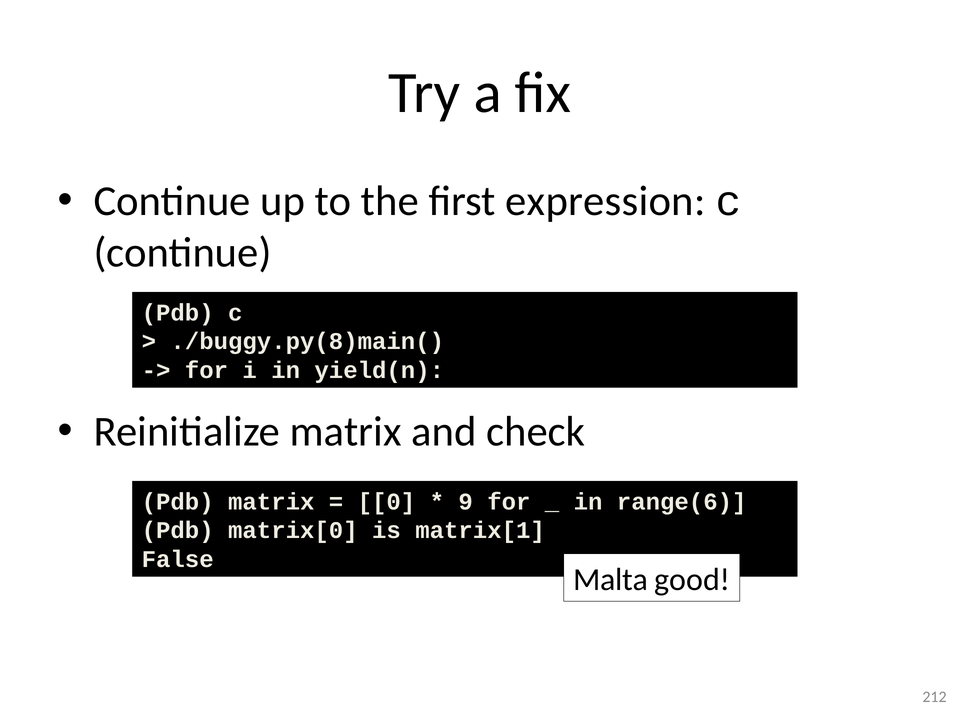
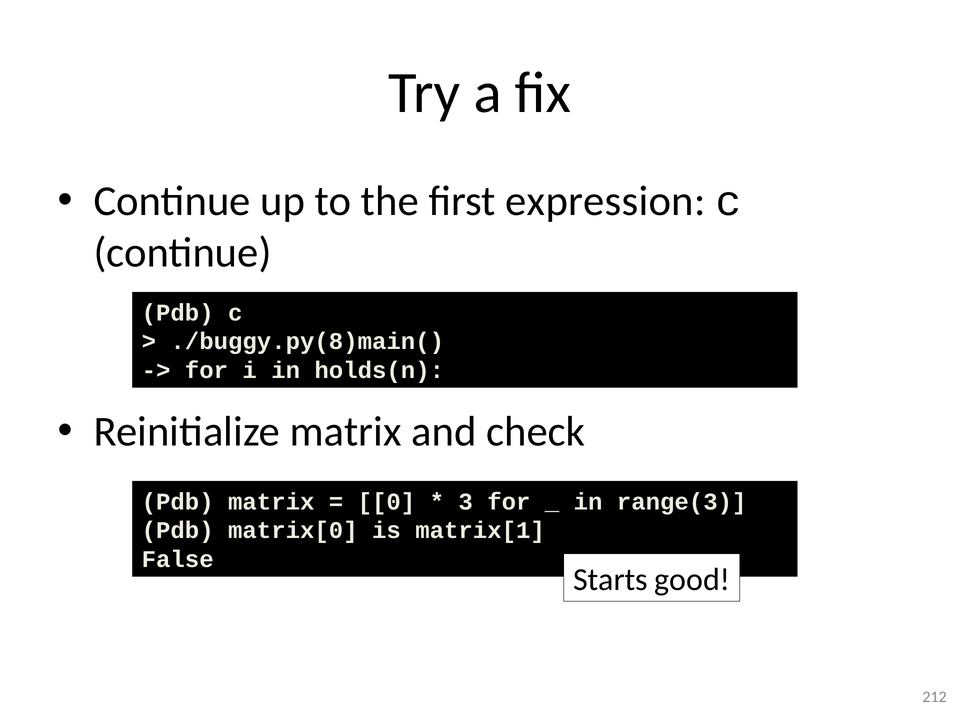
yield(n: yield(n -> holds(n (379, 370)
9: 9 -> 3 (466, 502)
range(6: range(6 -> range(3 (682, 502)
Malta: Malta -> Starts (610, 580)
